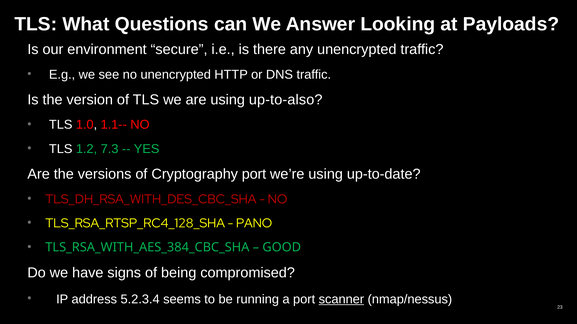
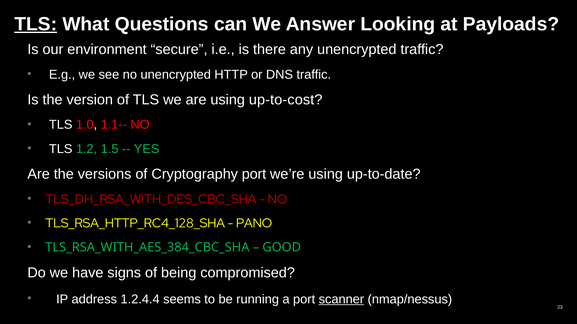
TLS underline: none -> present (36, 24)
up-to-also: up-to-also -> up-to-cost (286, 100)
7.3: 7.3 -> 1.5 (110, 149)
TLS_RSA_RTSP_RC4_128_SHA: TLS_RSA_RTSP_RC4_128_SHA -> TLS_RSA_HTTP_RC4_128_SHA (135, 224)
5.2.3.4: 5.2.3.4 -> 1.2.4.4 (140, 300)
